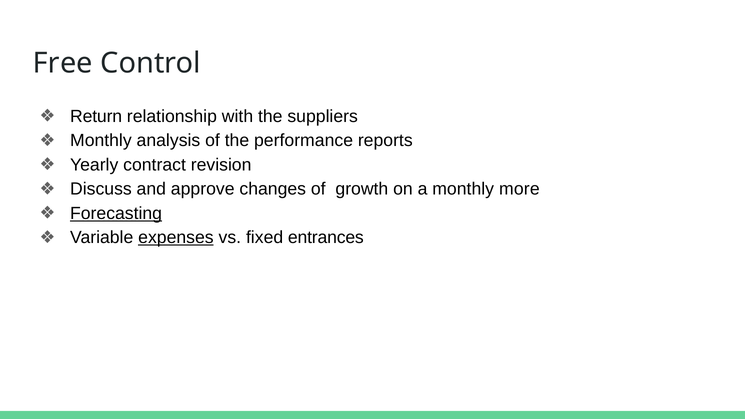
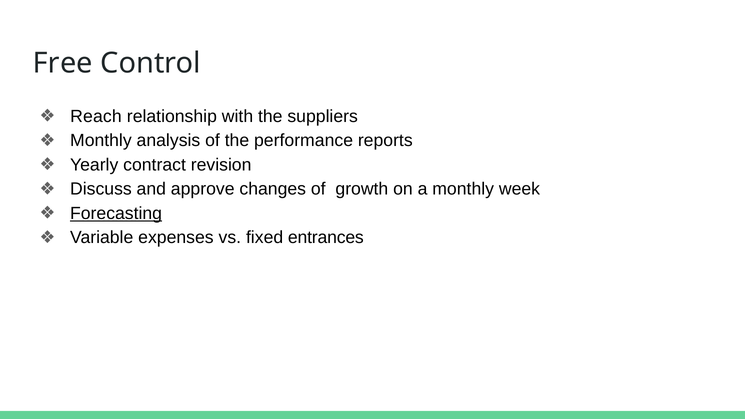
Return: Return -> Reach (96, 116)
more: more -> week (519, 189)
expenses underline: present -> none (176, 238)
